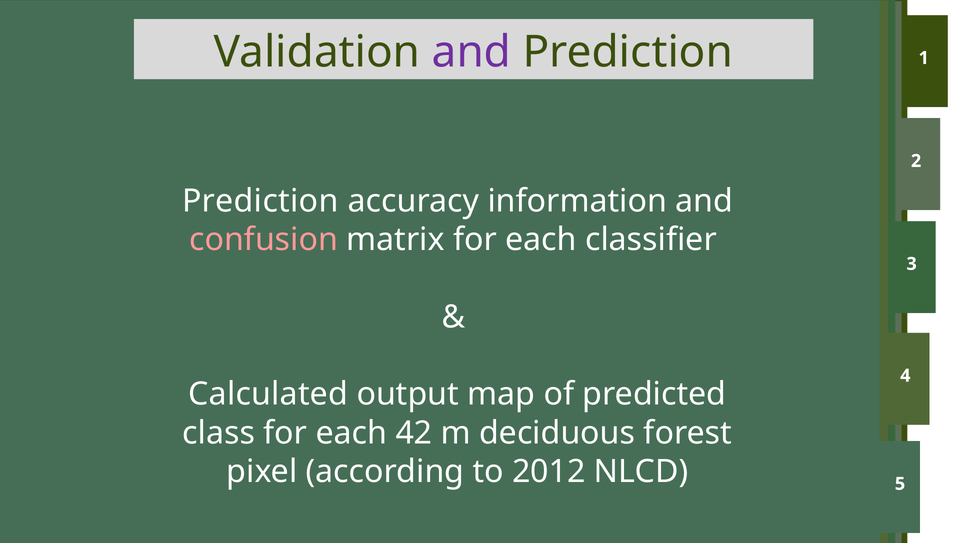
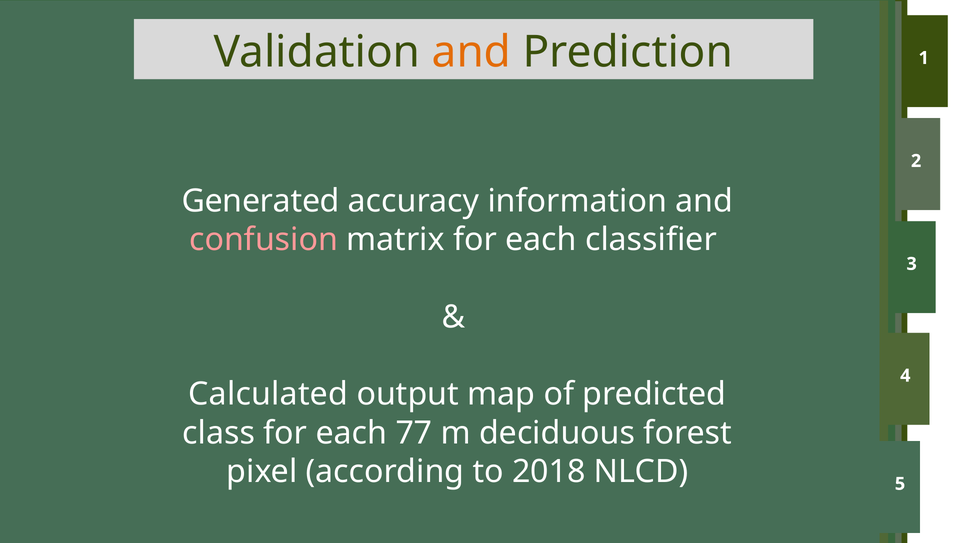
and colour: purple -> orange (471, 52)
Prediction: Prediction -> Generated (261, 201)
42: 42 -> 77 (414, 433)
2012: 2012 -> 2018 (549, 471)
